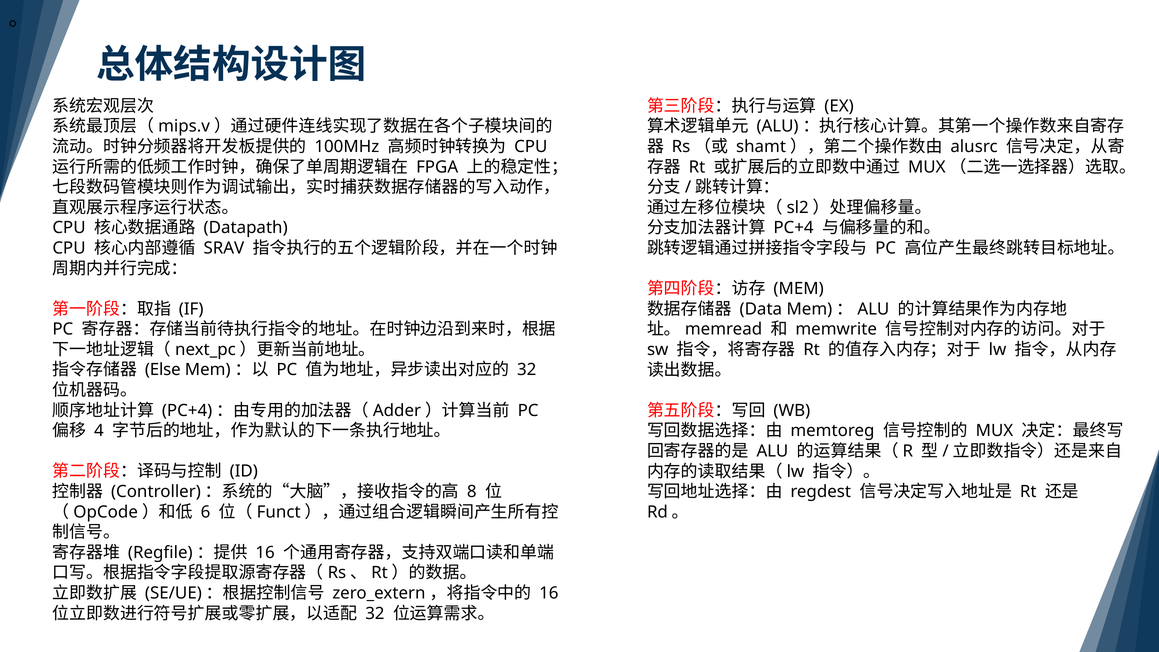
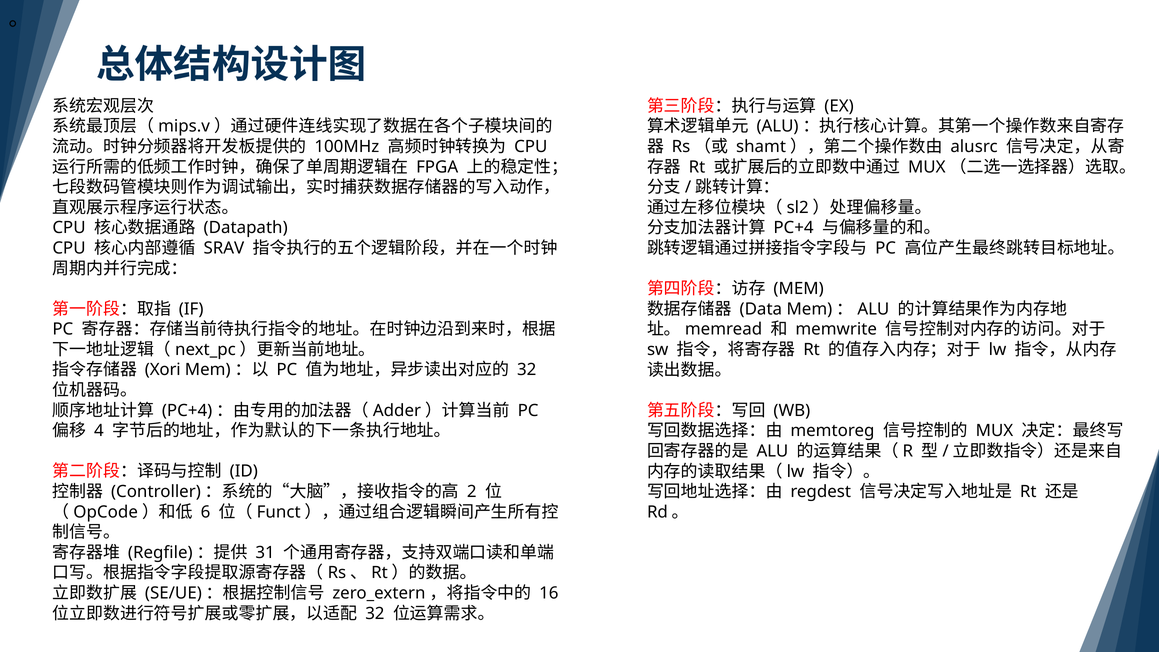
Else: Else -> Xori (163, 370)
8: 8 -> 2 (472, 492)
16: 16 -> 31 (265, 553)
